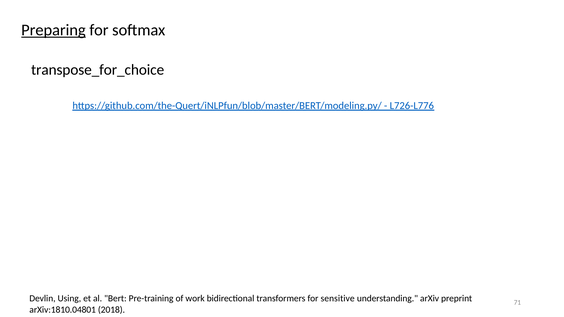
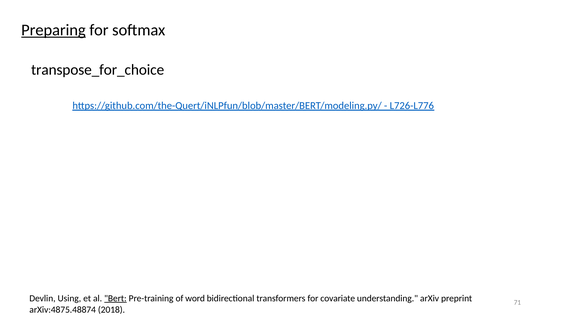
Bert underline: none -> present (115, 299)
work: work -> word (195, 299)
sensitive: sensitive -> covariate (338, 299)
arXiv:1810.04801: arXiv:1810.04801 -> arXiv:4875.48874 (63, 310)
